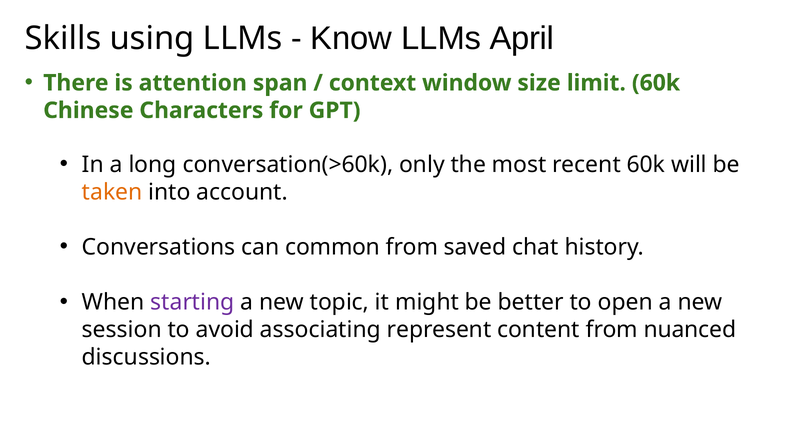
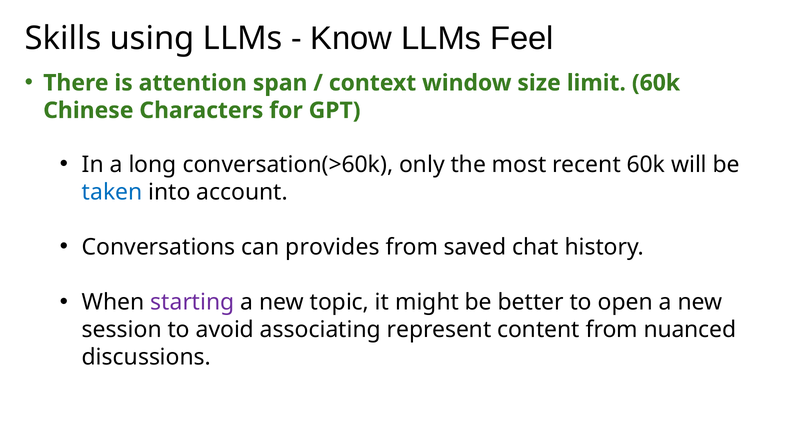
April: April -> Feel (522, 38)
taken colour: orange -> blue (112, 192)
common: common -> provides (333, 248)
